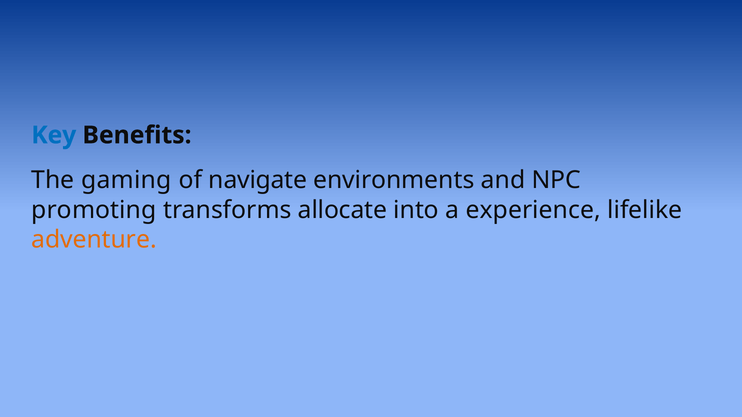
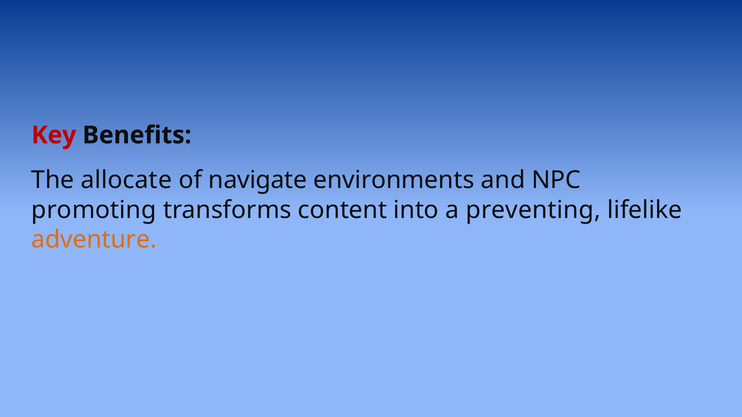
Key colour: blue -> red (54, 135)
gaming: gaming -> allocate (126, 180)
allocate: allocate -> content (343, 210)
experience: experience -> preventing (533, 210)
